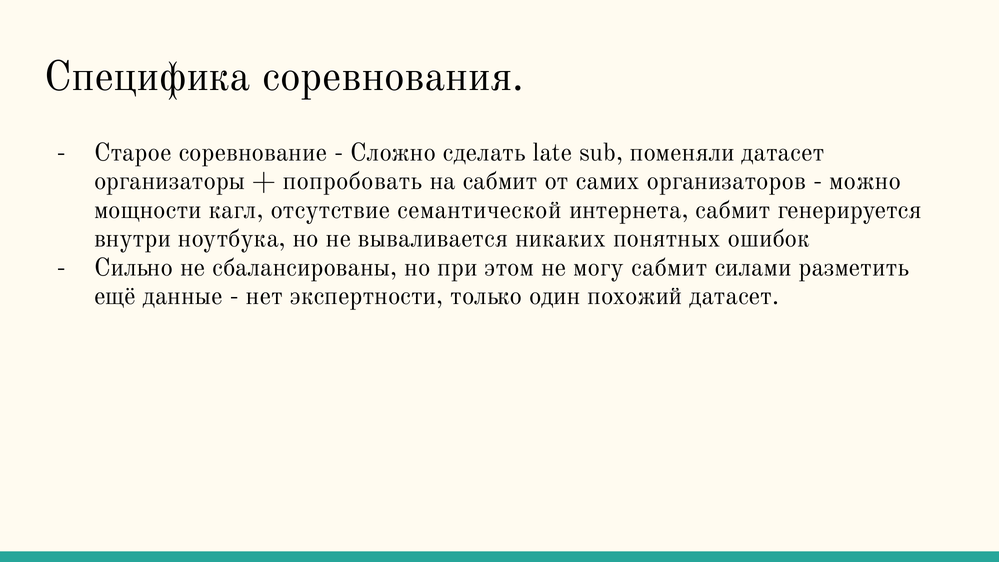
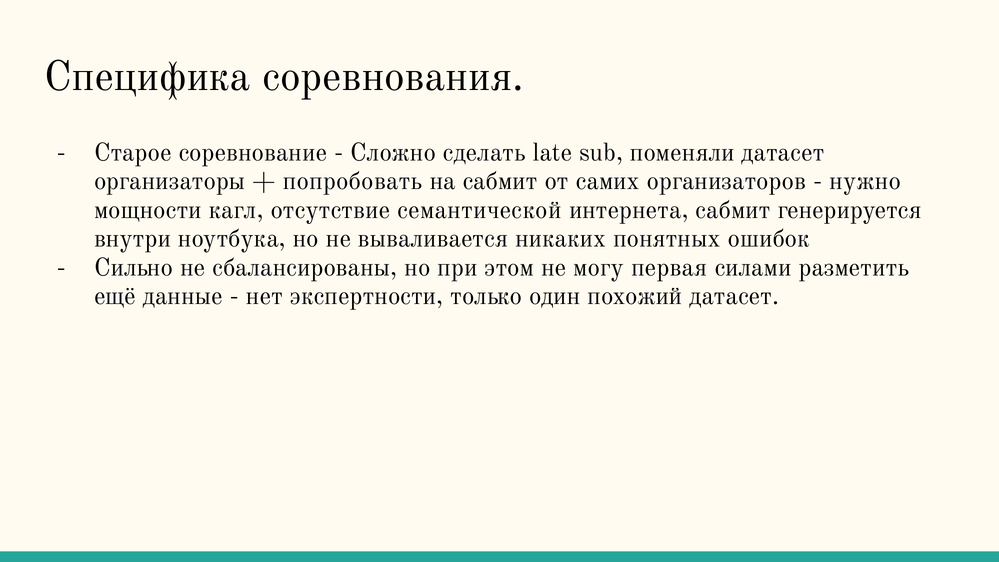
можно: можно -> нужно (865, 181)
могу сабмит: сабмит -> первая (669, 267)
